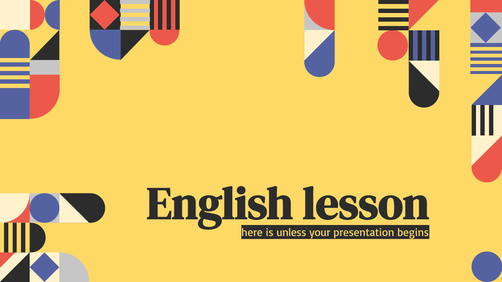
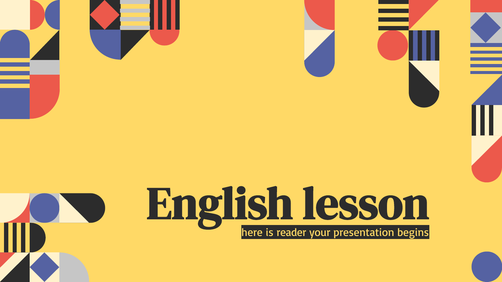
unless: unless -> reader (291, 233)
